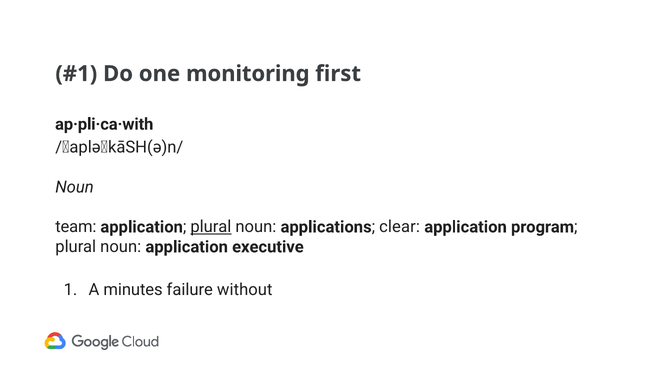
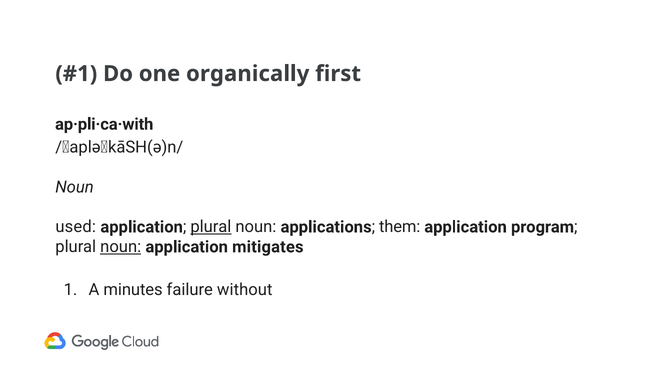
monitoring: monitoring -> organically (248, 74)
team: team -> used (76, 227)
clear: clear -> them (400, 227)
noun underline: none -> present (121, 247)
executive: executive -> mitigates (268, 247)
